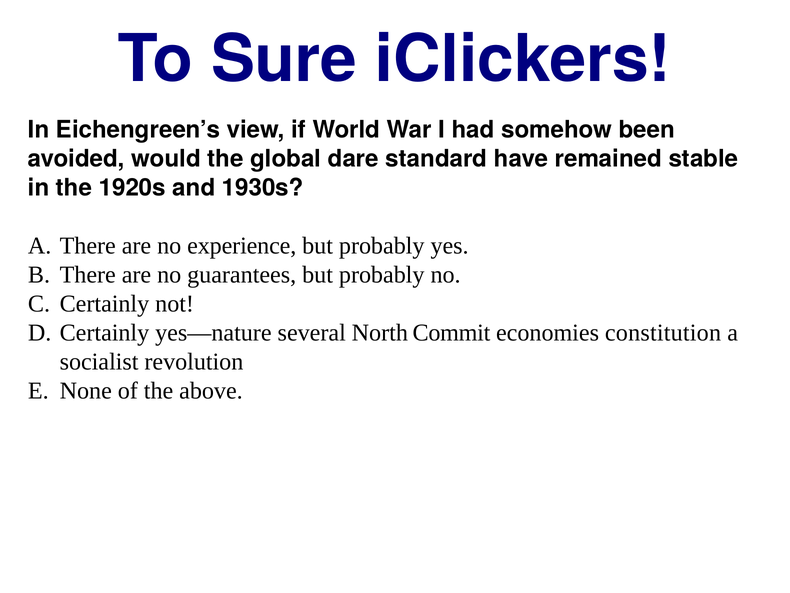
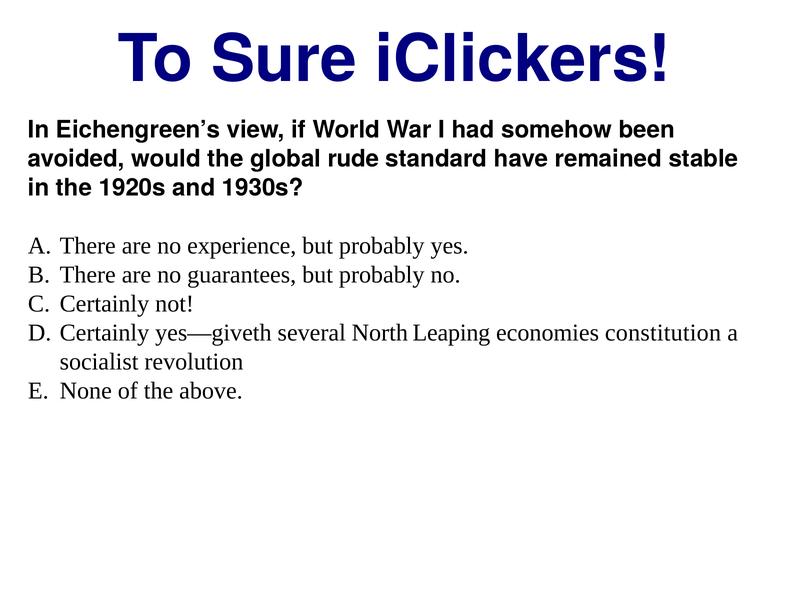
dare: dare -> rude (353, 159)
yes—nature: yes—nature -> yes—giveth (213, 332)
Commit: Commit -> Leaping (451, 332)
